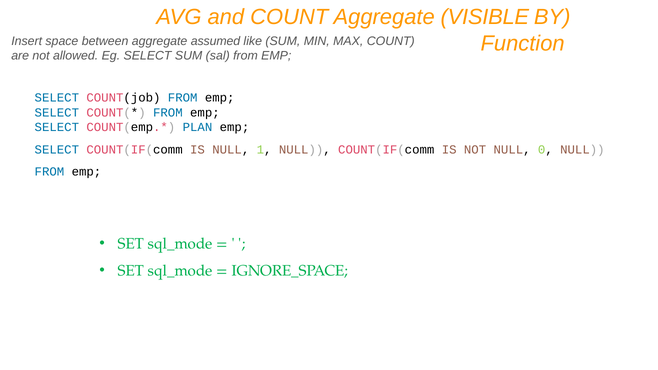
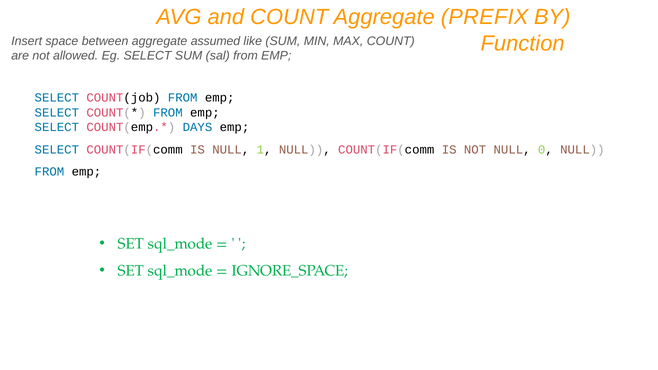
VISIBLE: VISIBLE -> PREFIX (485, 17)
PLAN: PLAN -> DAYS (197, 127)
